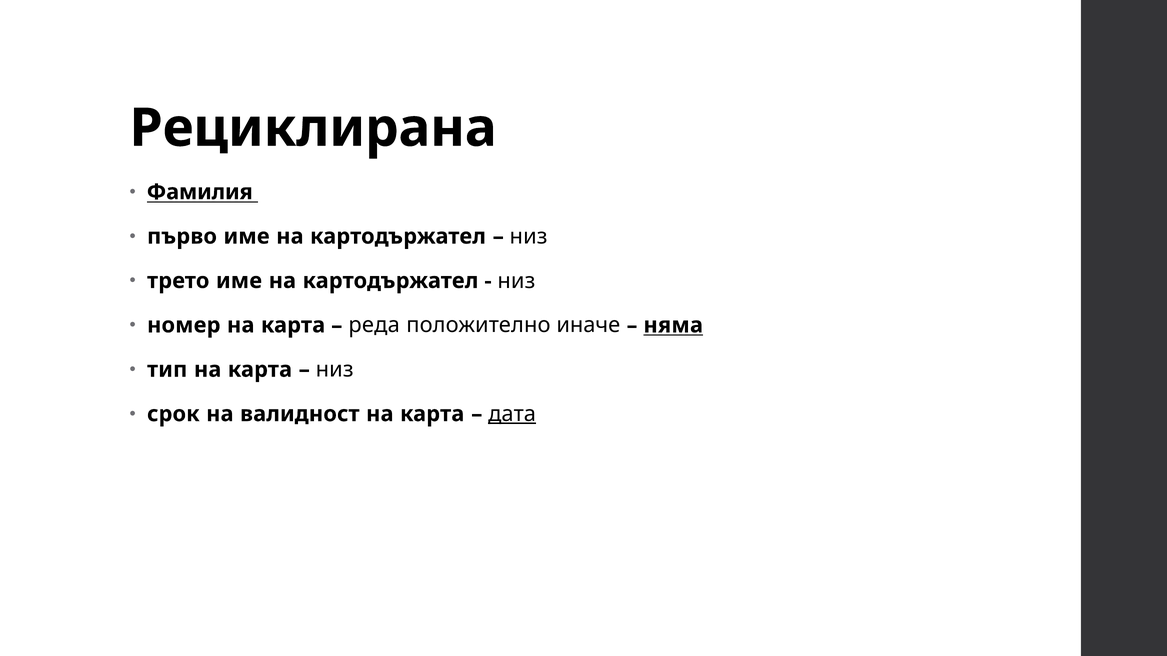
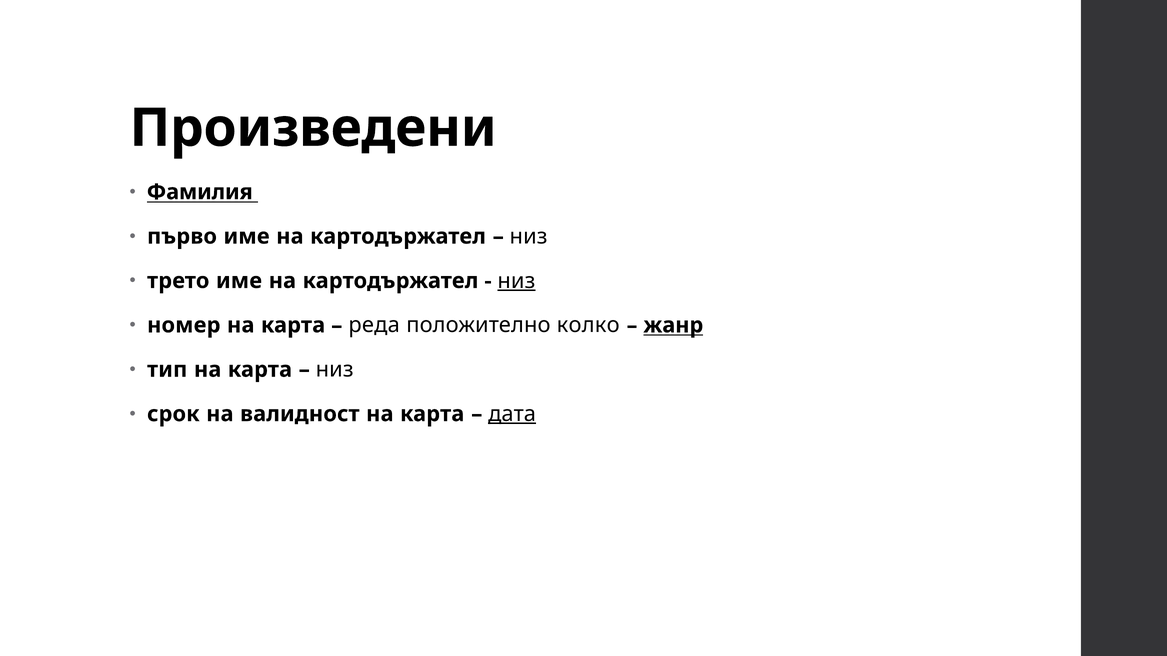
Рециклирана: Рециклирана -> Произведени (313, 128)
низ underline: none -> present (516, 281)
иначе: иначе -> колко (588, 325)
няма: няма -> жанр (673, 325)
